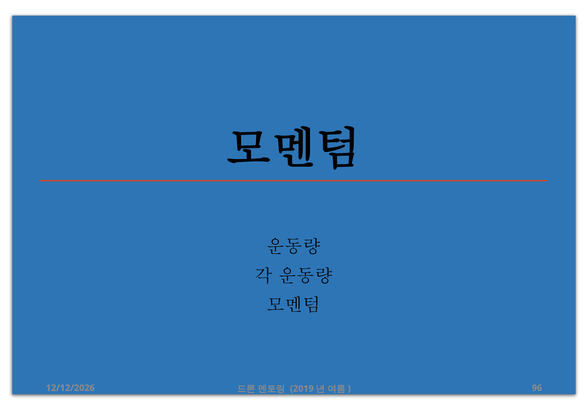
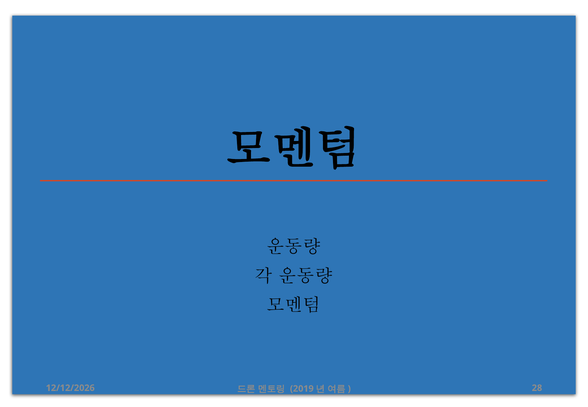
96: 96 -> 28 (537, 388)
